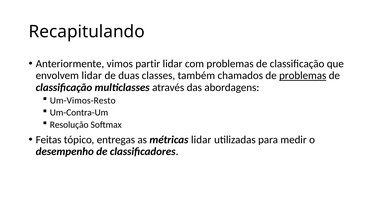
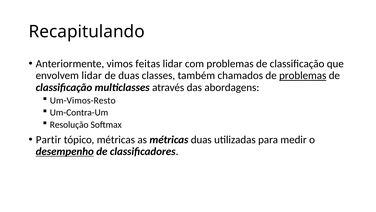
partir: partir -> feitas (148, 64)
Feitas: Feitas -> Partir (48, 139)
tópico entregas: entregas -> métricas (116, 139)
métricas lidar: lidar -> duas (201, 139)
desempenho underline: none -> present (65, 151)
